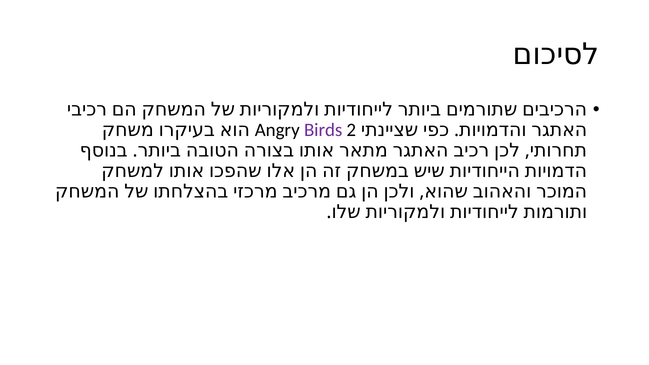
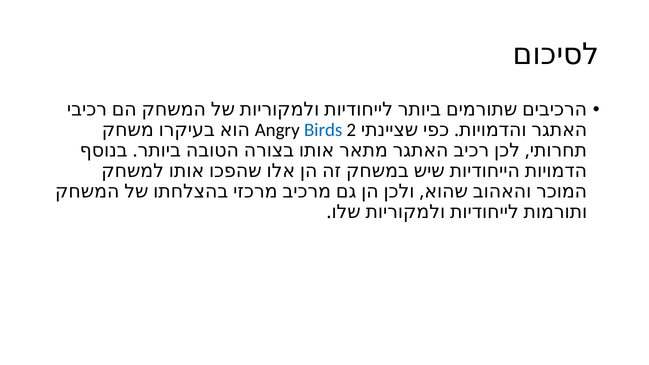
Birds colour: purple -> blue (323, 130)
